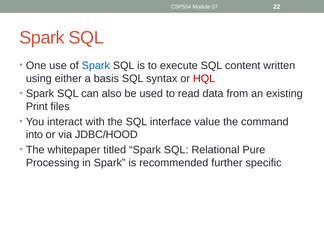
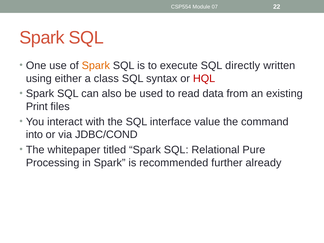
Spark colour: blue -> orange (96, 66)
content: content -> directly (243, 66)
basis: basis -> class (106, 79)
JDBC/HOOD: JDBC/HOOD -> JDBC/COND (106, 135)
specific: specific -> already (263, 163)
